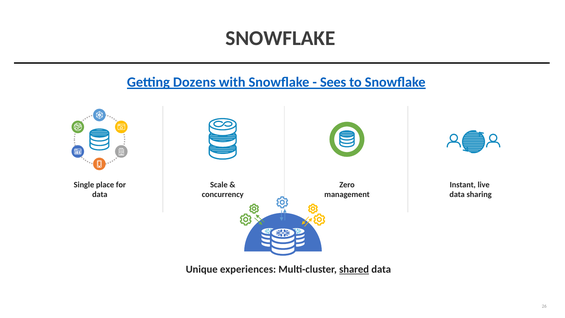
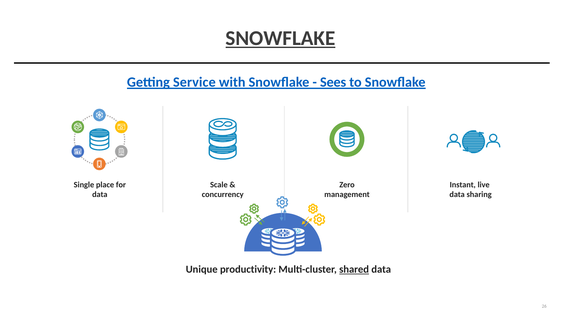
SNOWFLAKE underline: none -> present (280, 38)
Dozens: Dozens -> Service (194, 82)
experiences: experiences -> productivity (248, 269)
